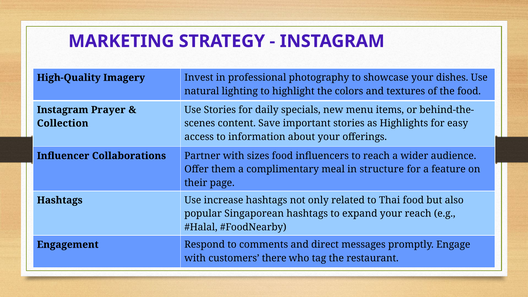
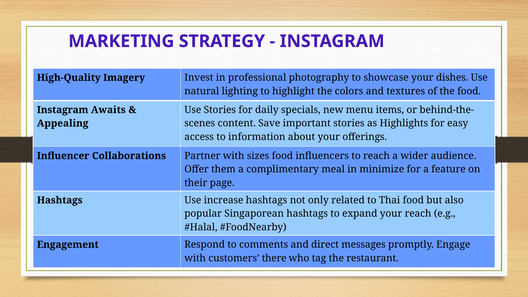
Prayer: Prayer -> Awaits (108, 110)
Collection: Collection -> Appealing (63, 123)
structure: structure -> minimize (382, 169)
